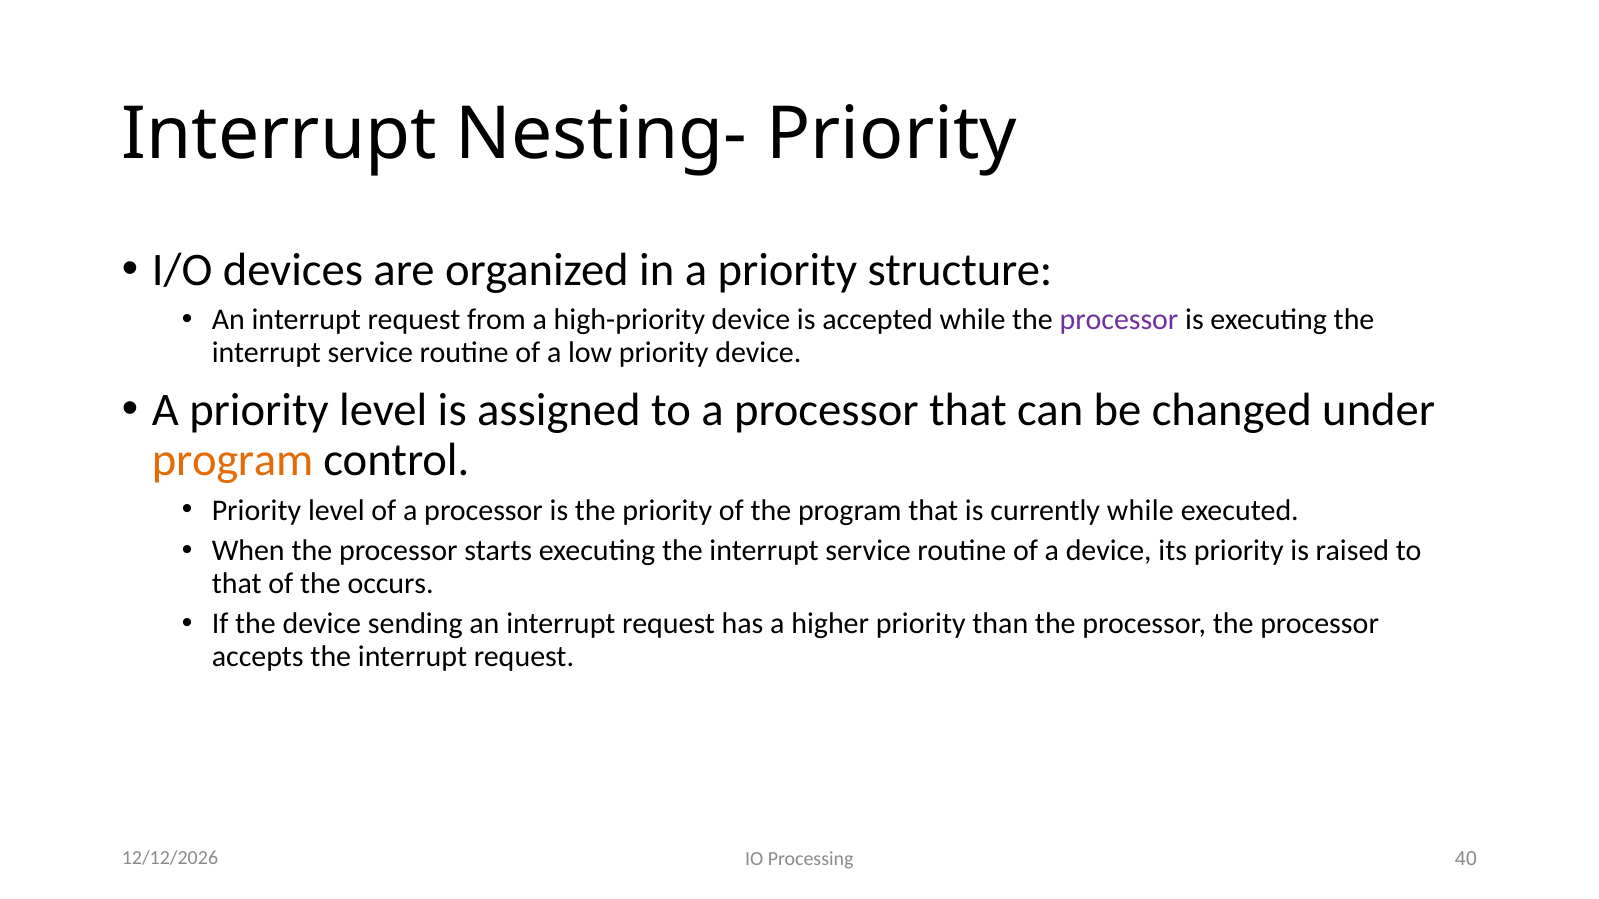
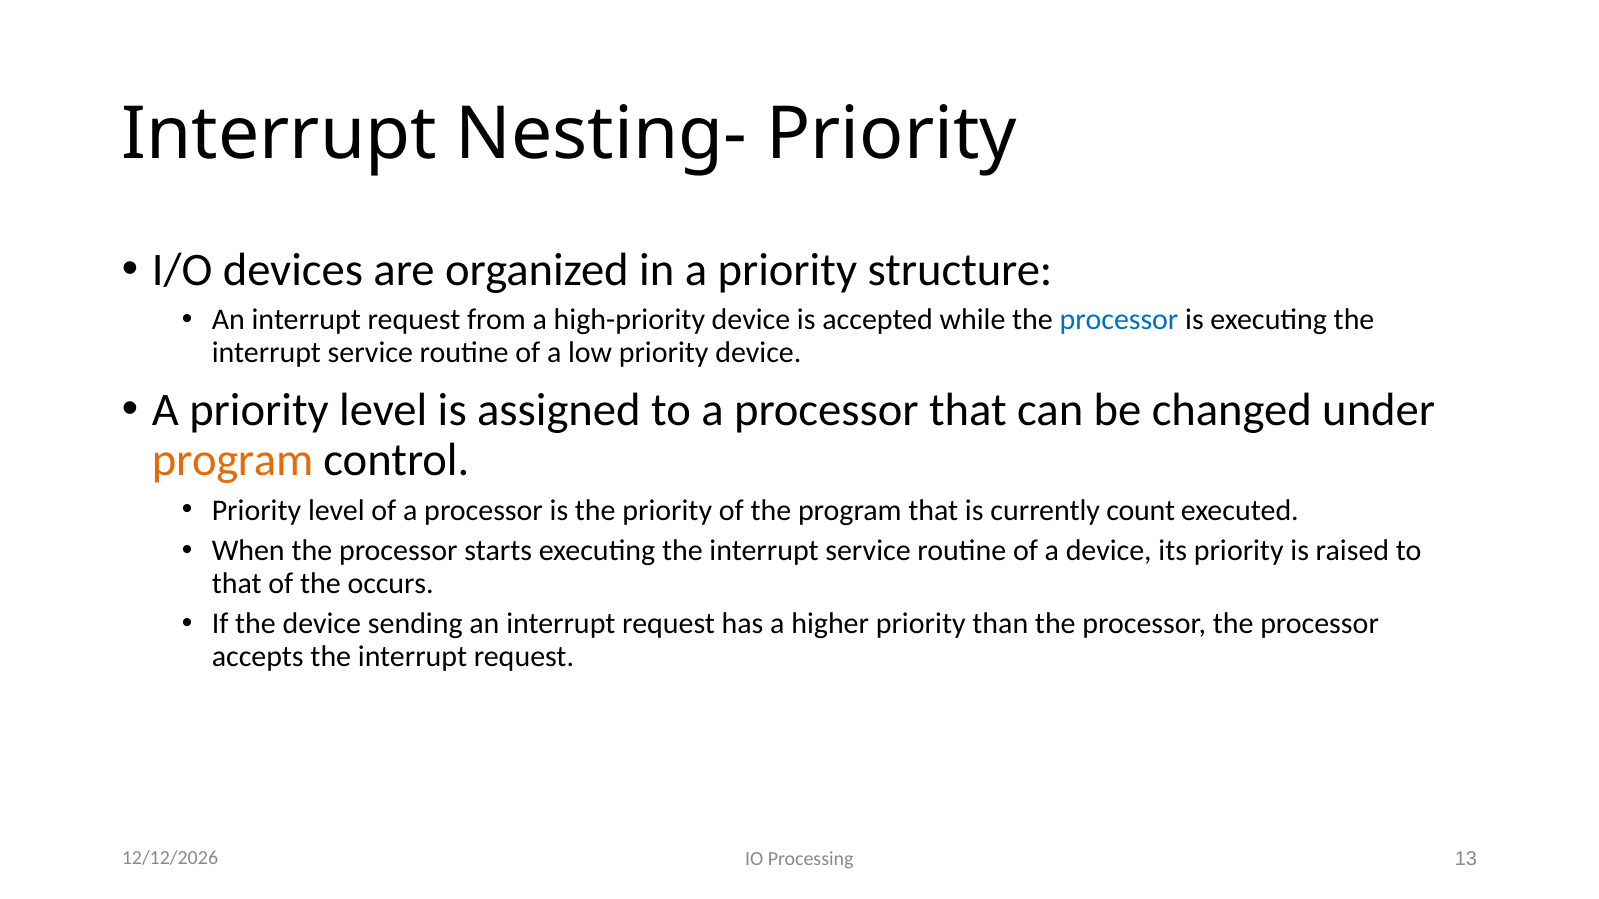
processor colour: purple -> blue (1119, 320)
currently while: while -> count (1141, 510)
40: 40 -> 13 (1466, 859)
